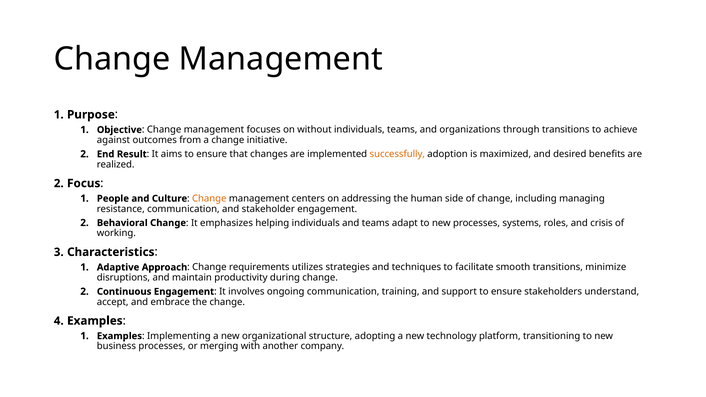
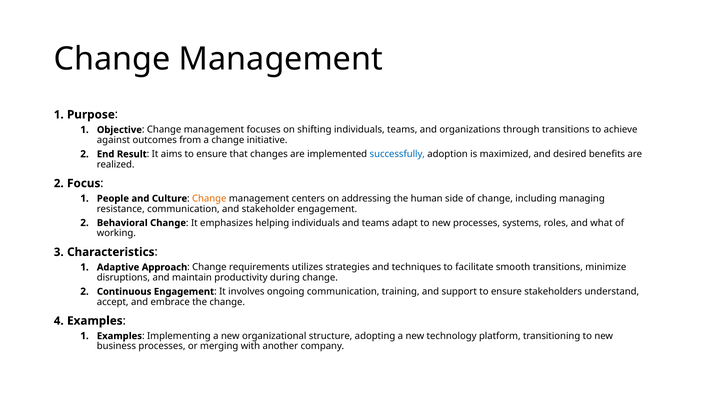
without: without -> shifting (314, 130)
successfully colour: orange -> blue (397, 154)
crisis: crisis -> what (601, 223)
